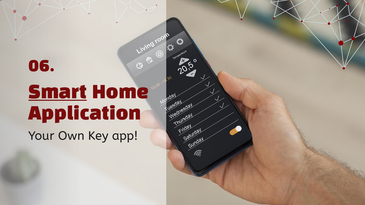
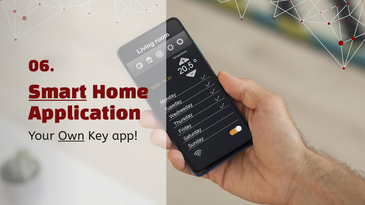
Own underline: none -> present (71, 136)
